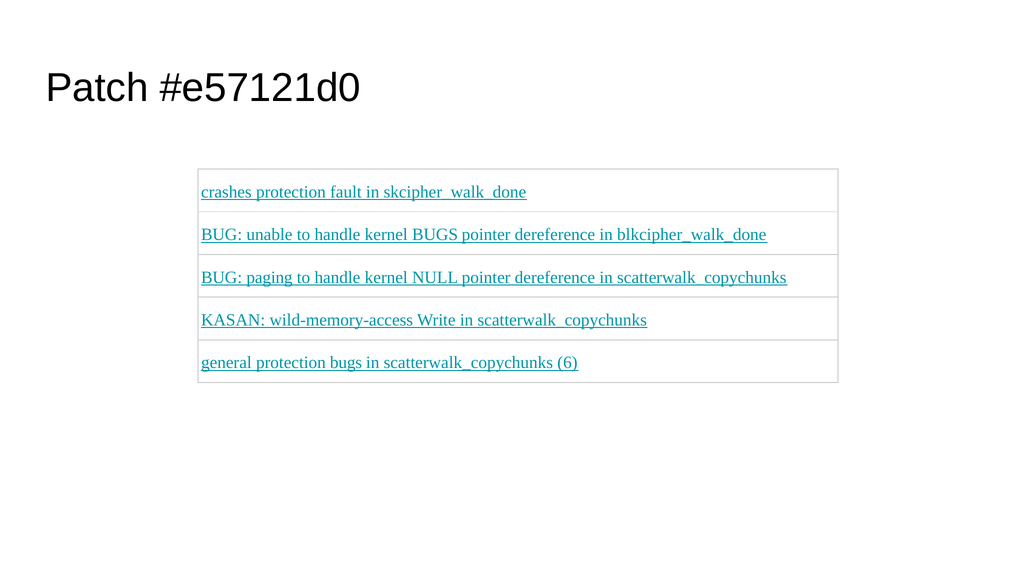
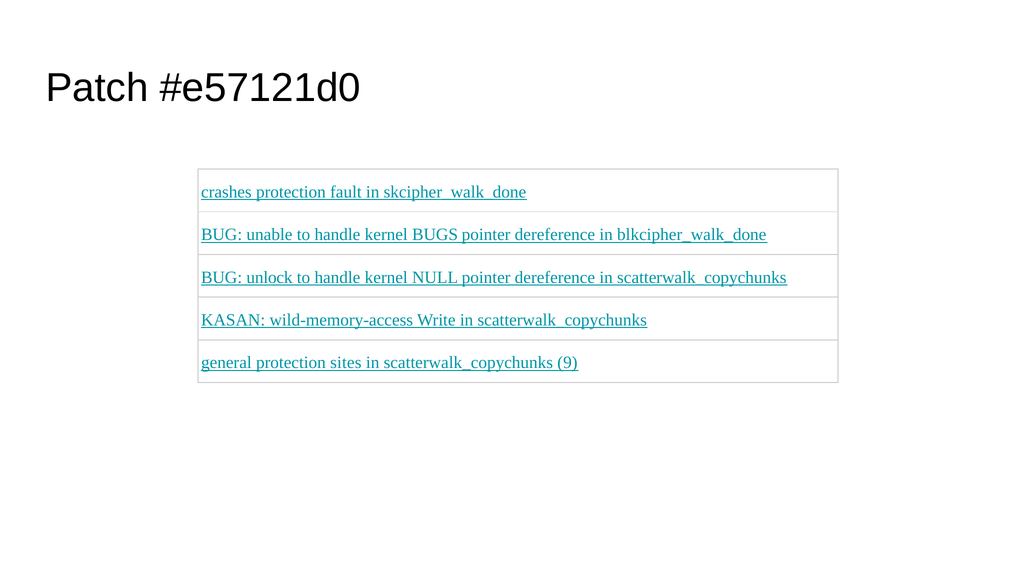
paging: paging -> unlock (270, 277)
protection bugs: bugs -> sites (346, 363)
6: 6 -> 9 (567, 363)
